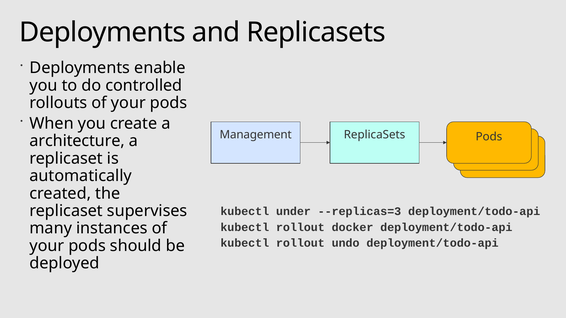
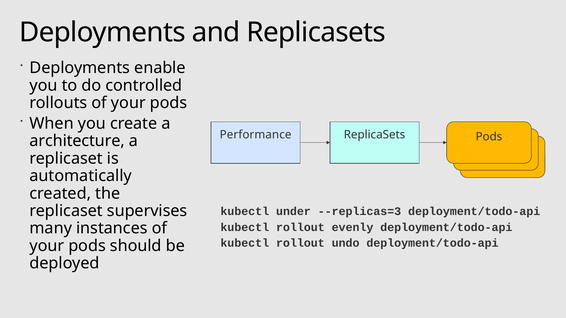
Management: Management -> Performance (256, 135)
docker: docker -> evenly (353, 227)
